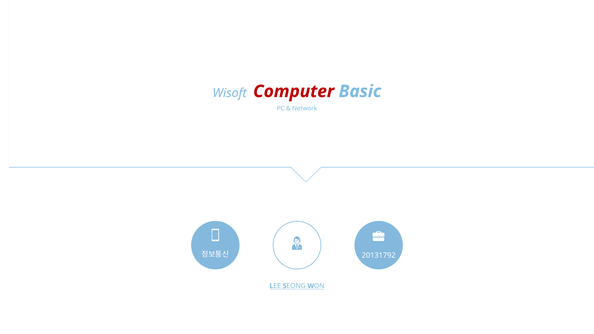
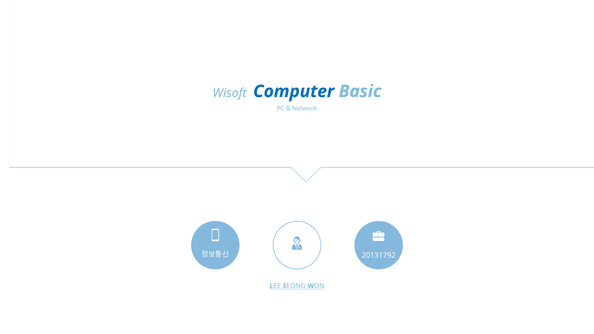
Computer colour: red -> blue (294, 91)
